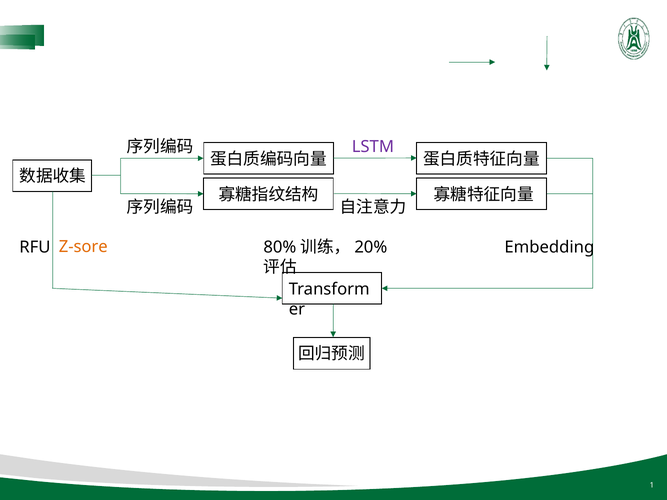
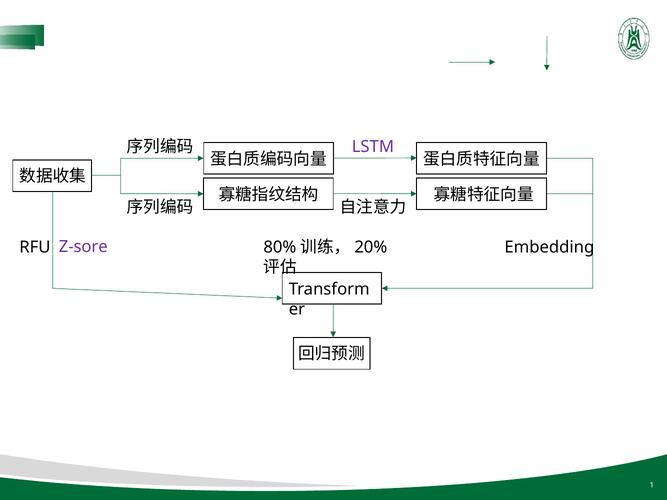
Z-sore colour: orange -> purple (83, 247)
